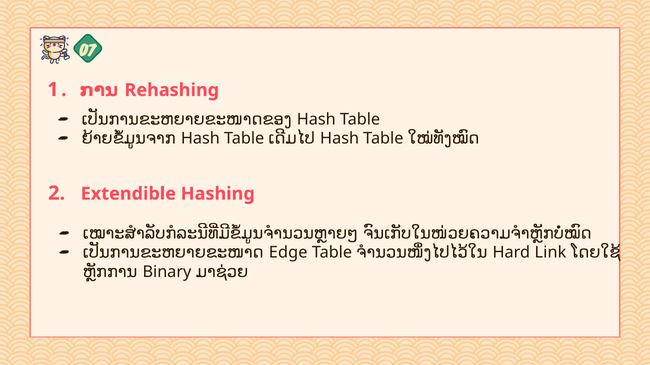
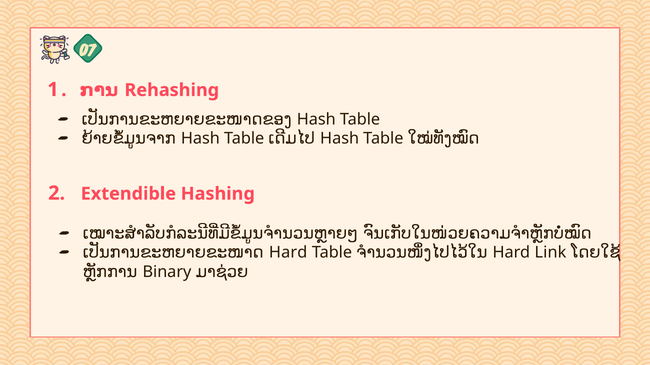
Edge: Edge -> Hard (288, 253)
